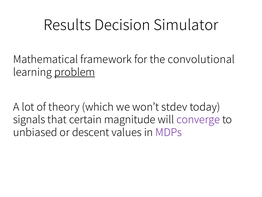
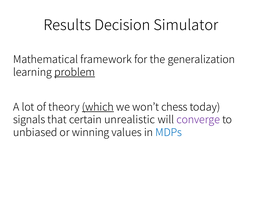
convolutional: convolutional -> generalization (201, 59)
which underline: none -> present (98, 107)
stdev: stdev -> chess (174, 107)
magnitude: magnitude -> unrealistic (130, 120)
descent: descent -> winning (91, 132)
MDPs colour: purple -> blue (169, 132)
